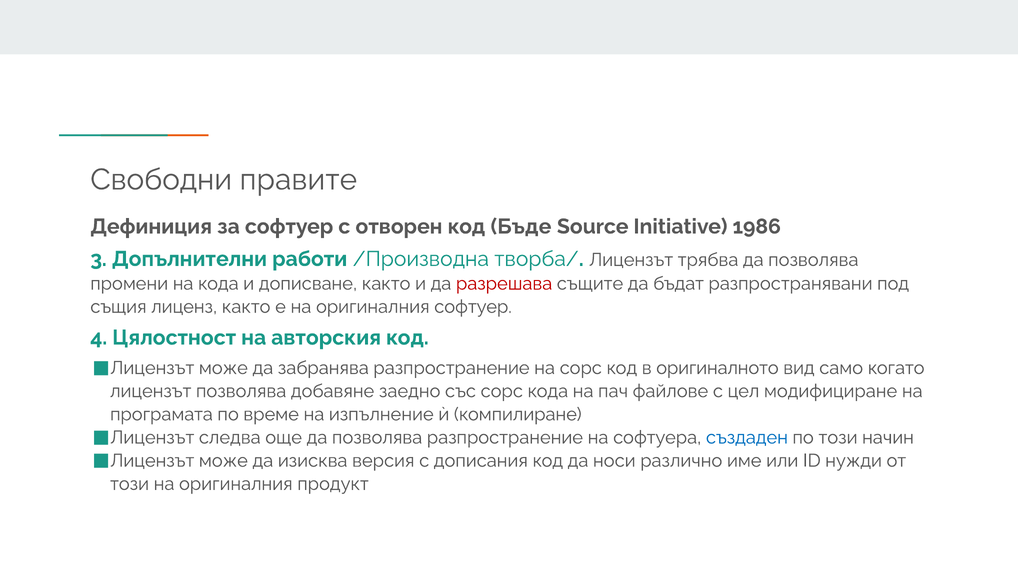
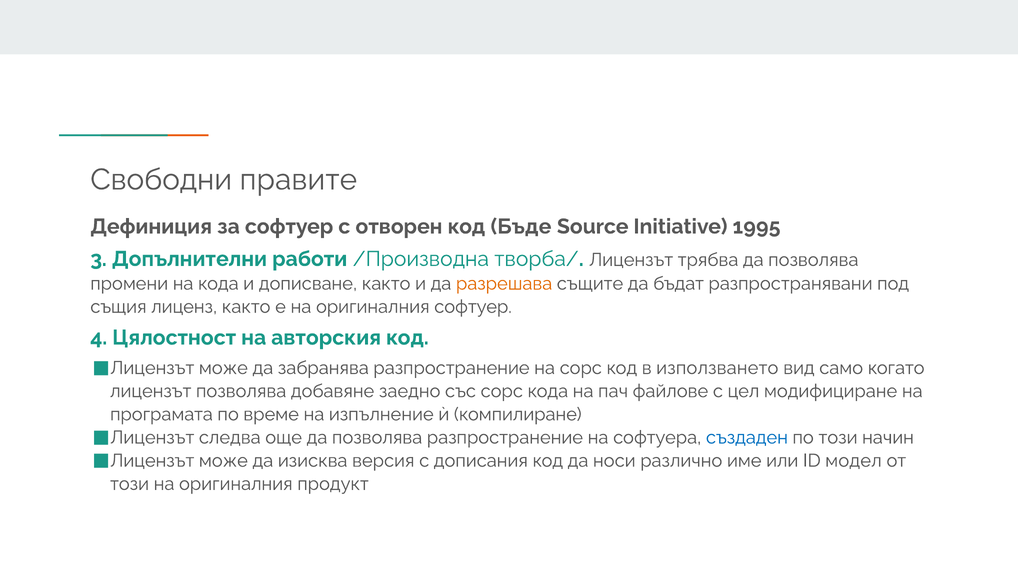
1986: 1986 -> 1995 (757, 226)
разрешава colour: red -> orange (504, 283)
оригиналното: оригиналното -> използването (717, 368)
нужди: нужди -> модел (853, 460)
